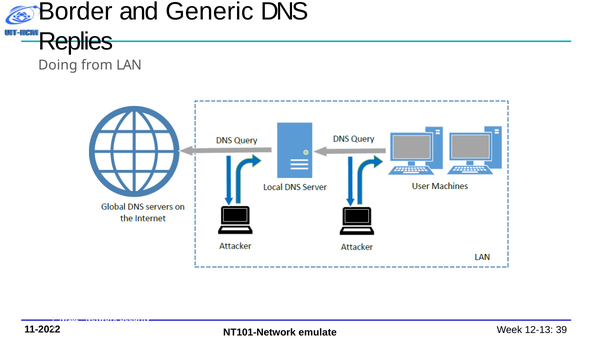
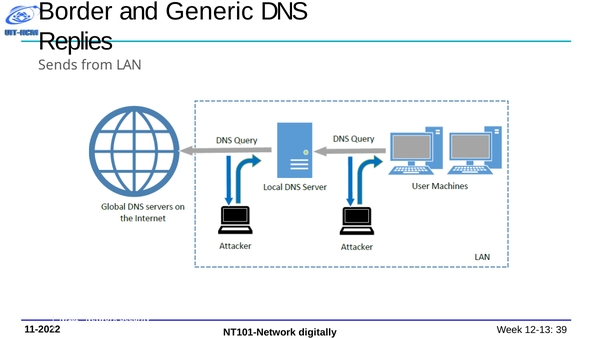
Doing: Doing -> Sends (58, 65)
emulate: emulate -> digitally (318, 332)
